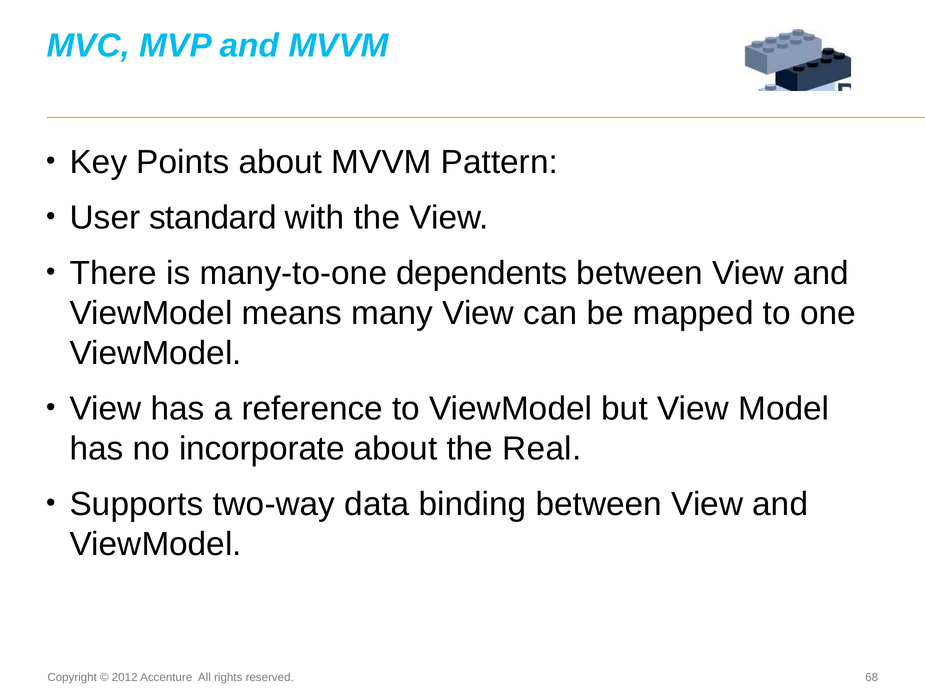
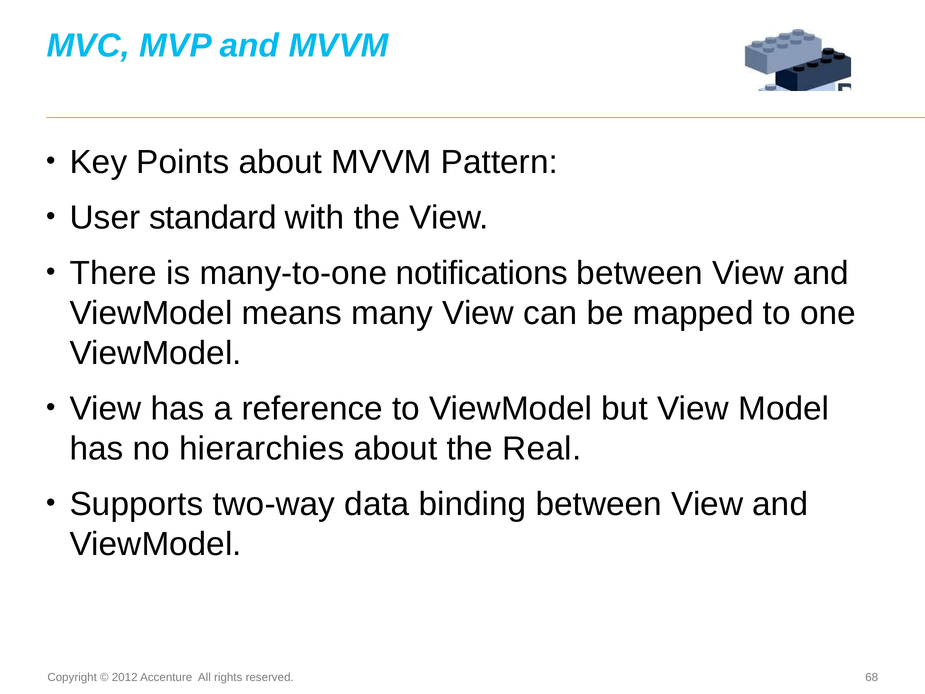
dependents: dependents -> notifications (482, 273)
incorporate: incorporate -> hierarchies (262, 449)
